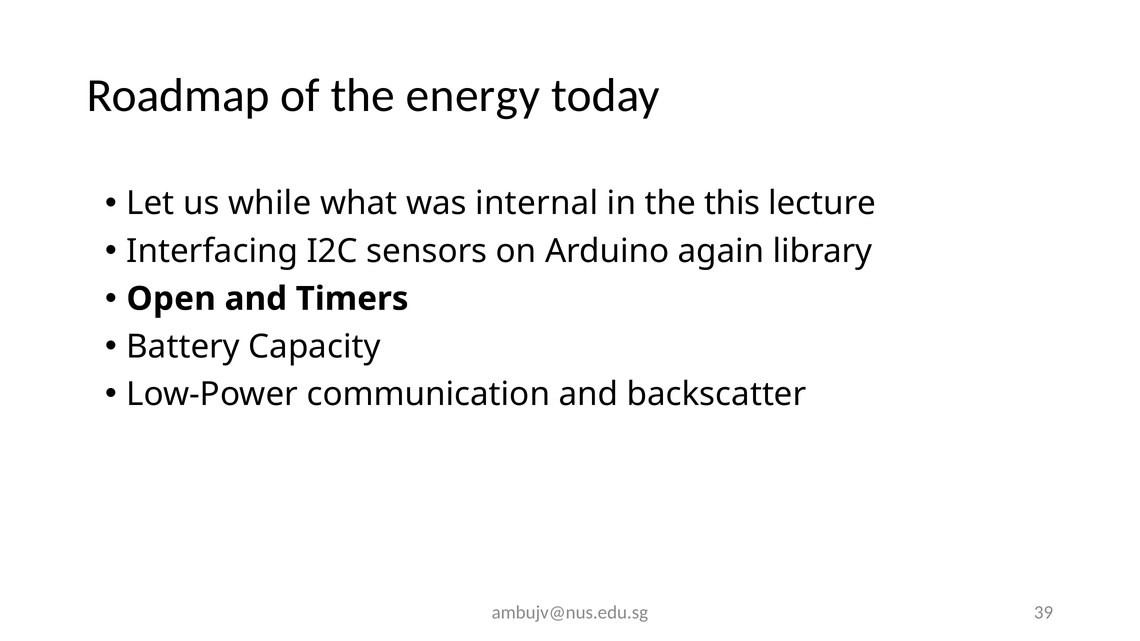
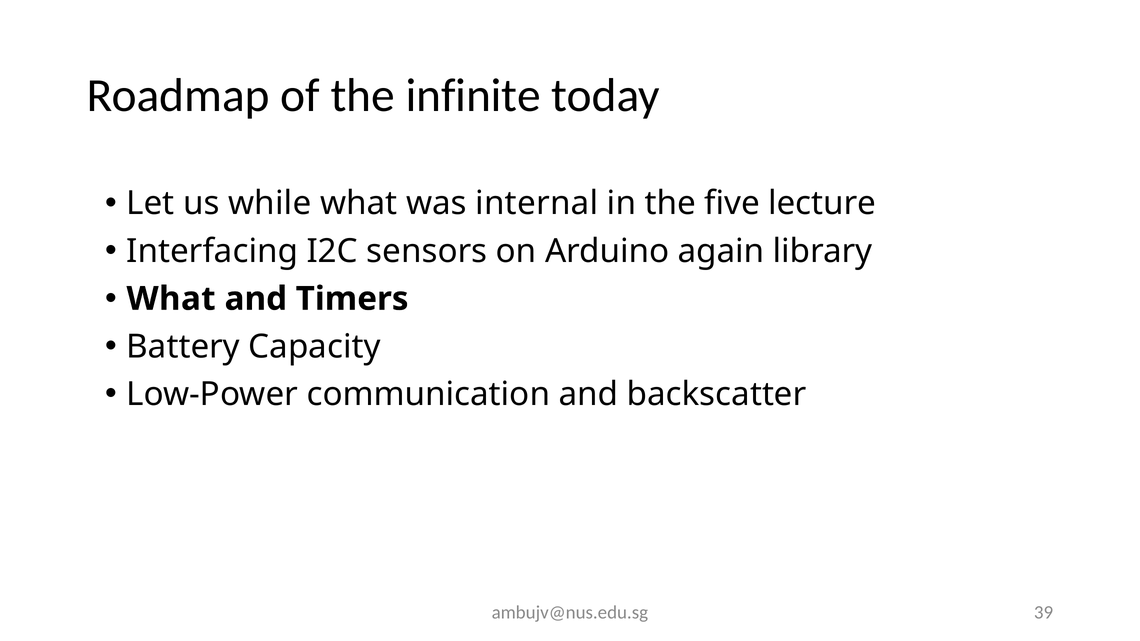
energy: energy -> infinite (473, 96)
this: this -> five (732, 203)
Open: Open -> What (171, 299)
